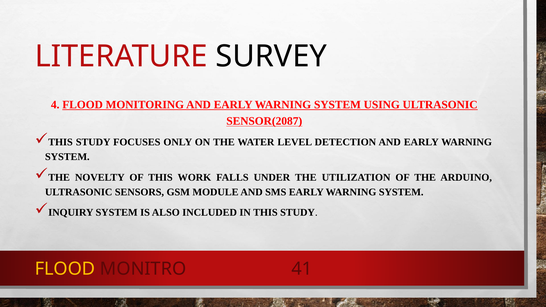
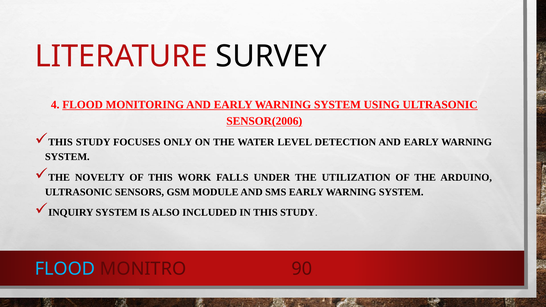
SENSOR(2087: SENSOR(2087 -> SENSOR(2006 (264, 121)
FLOOD colour: yellow -> light blue (65, 269)
41: 41 -> 90 (302, 269)
